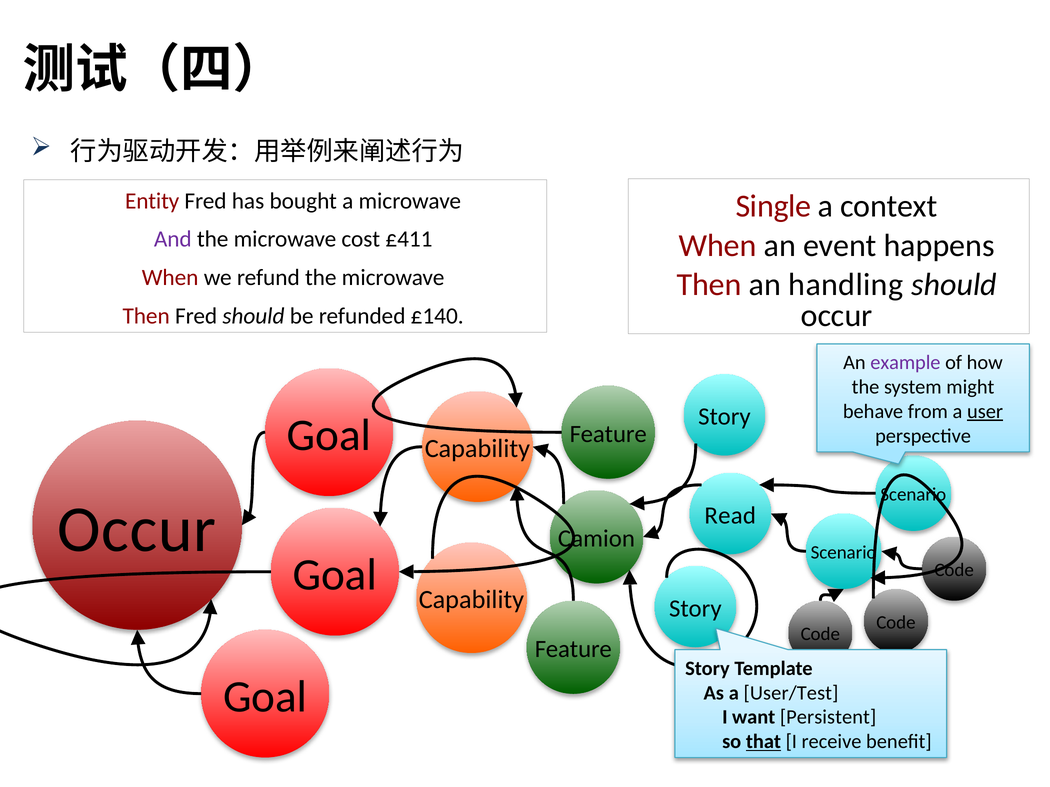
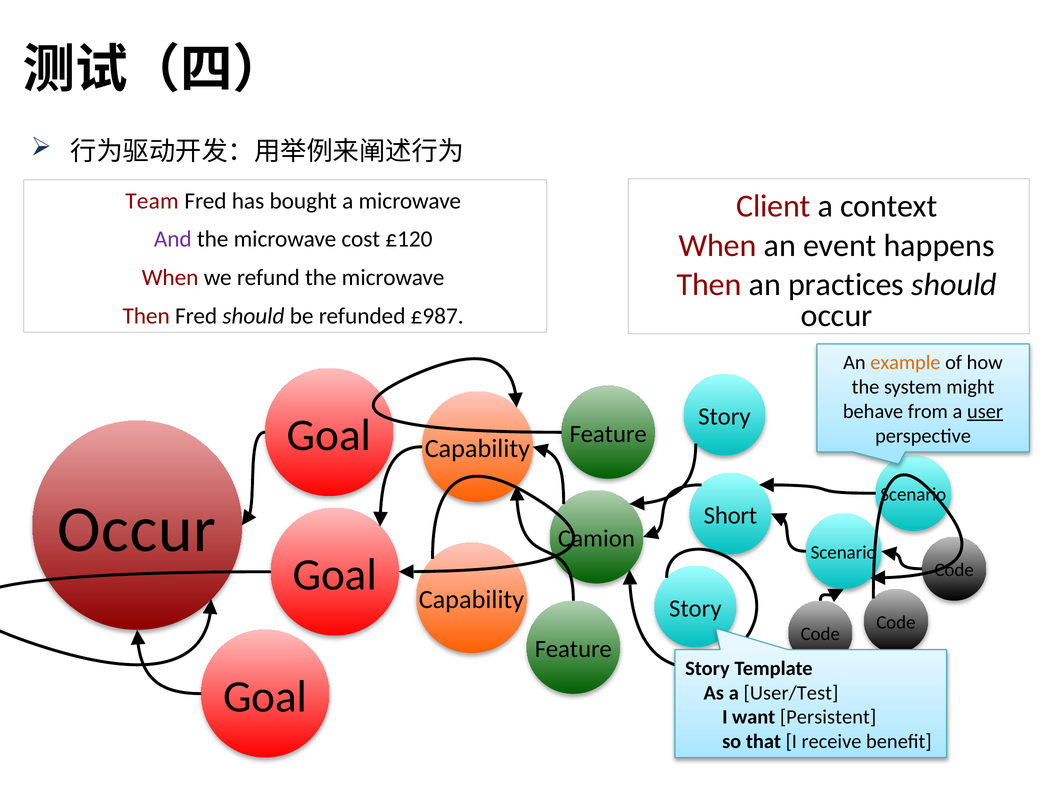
Entity: Entity -> Team (152, 201)
Single: Single -> Client (773, 207)
£411: £411 -> £120 (409, 239)
handling: handling -> practices (846, 285)
£140: £140 -> £987 (437, 316)
example colour: purple -> orange (905, 363)
Read: Read -> Short (730, 516)
that underline: present -> none (763, 742)
